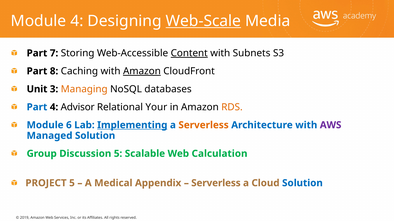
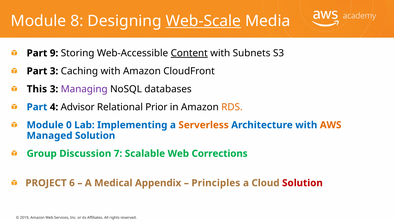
Module 4: 4 -> 8 (77, 21)
7: 7 -> 9 (54, 53)
Part 8: 8 -> 3 (54, 71)
Amazon underline: present -> none (142, 71)
Unit: Unit -> This (37, 89)
Managing colour: orange -> purple (84, 89)
Your: Your -> Prior (156, 107)
6: 6 -> 0 (69, 125)
Implementing underline: present -> none (132, 125)
AWS colour: purple -> orange (331, 125)
Discussion 5: 5 -> 7 (118, 154)
Calculation: Calculation -> Corrections (220, 154)
PROJECT 5: 5 -> 6 (72, 184)
Serverless: Serverless -> Principles (216, 184)
Solution colour: blue -> red (302, 184)
